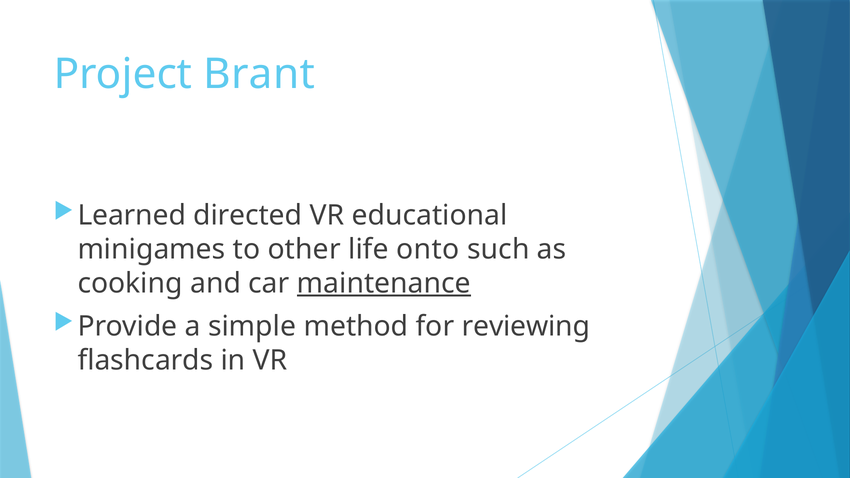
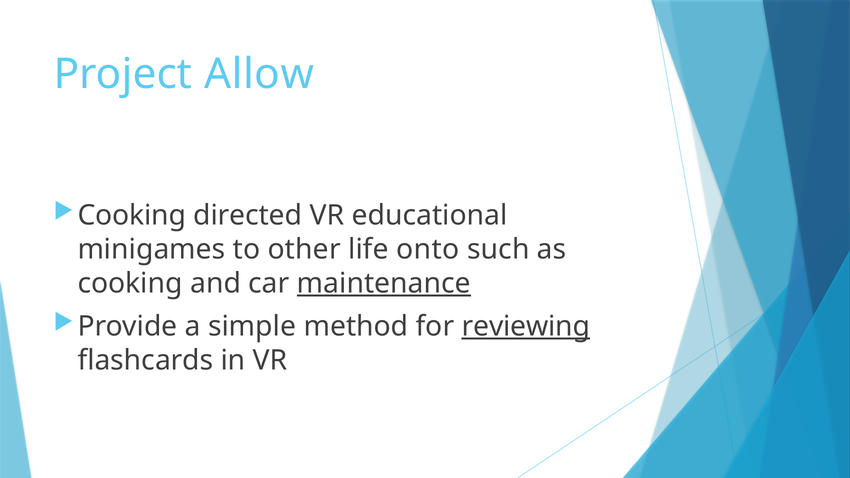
Brant: Brant -> Allow (259, 74)
Learned: Learned -> Cooking (132, 215)
reviewing underline: none -> present (526, 326)
